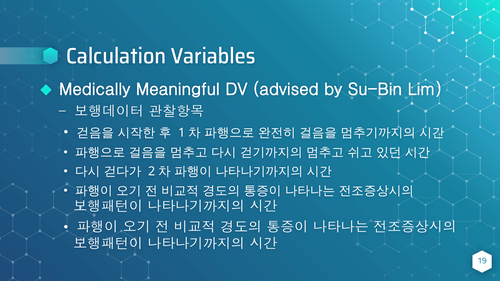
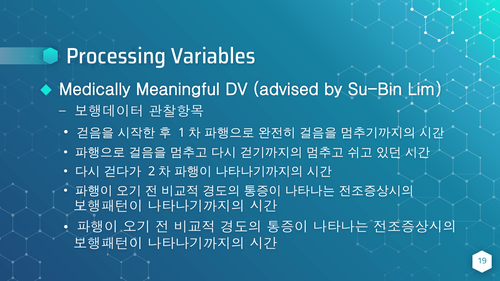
Calculation: Calculation -> Processing (116, 56)
